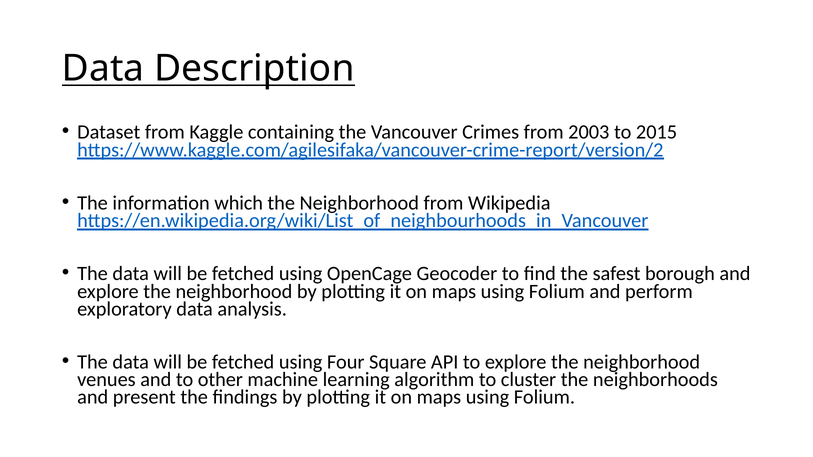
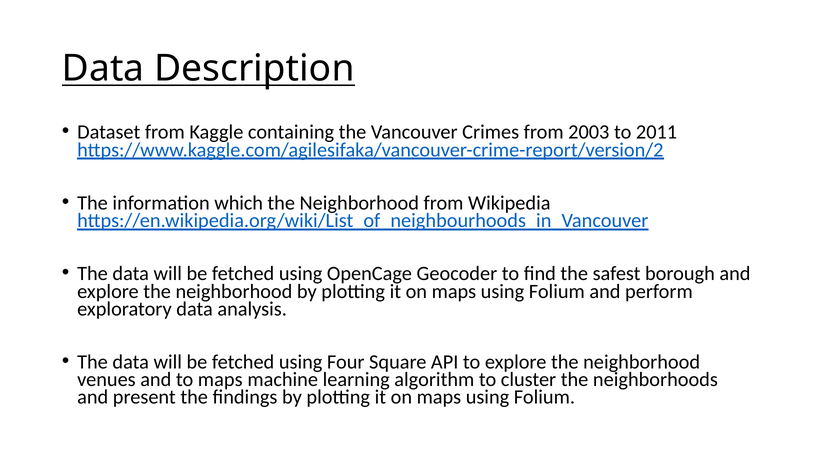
2015: 2015 -> 2011 (657, 132)
to other: other -> maps (220, 380)
